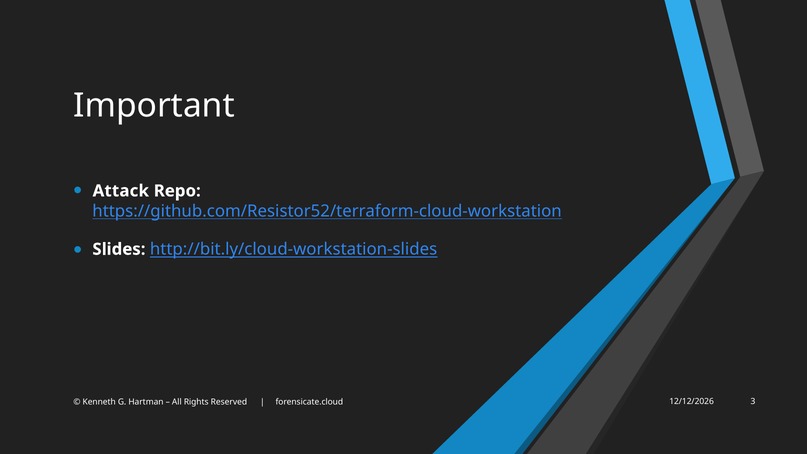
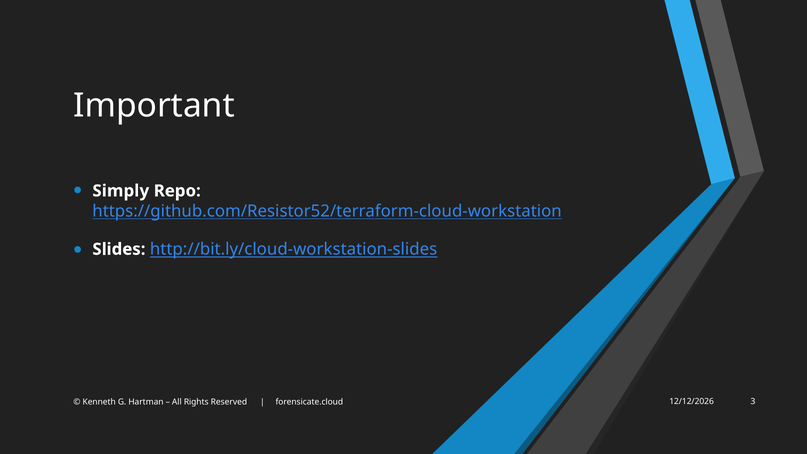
Attack: Attack -> Simply (121, 191)
